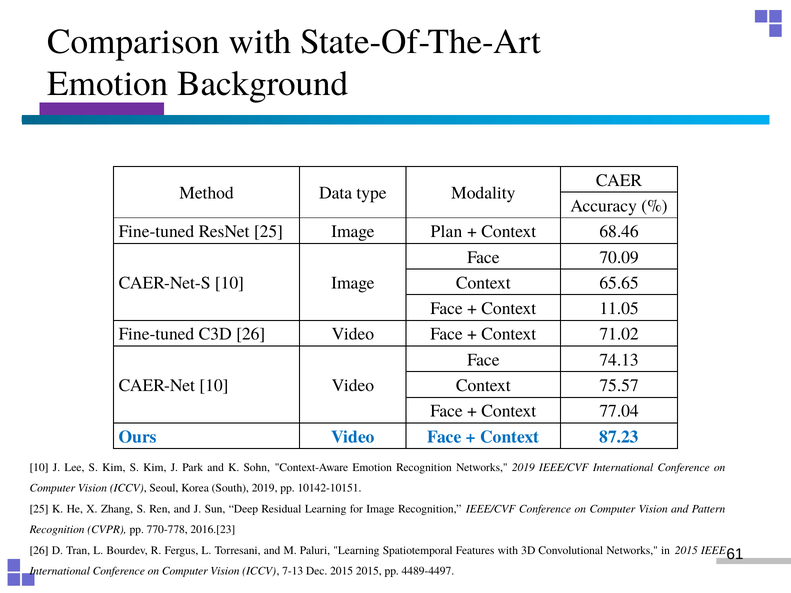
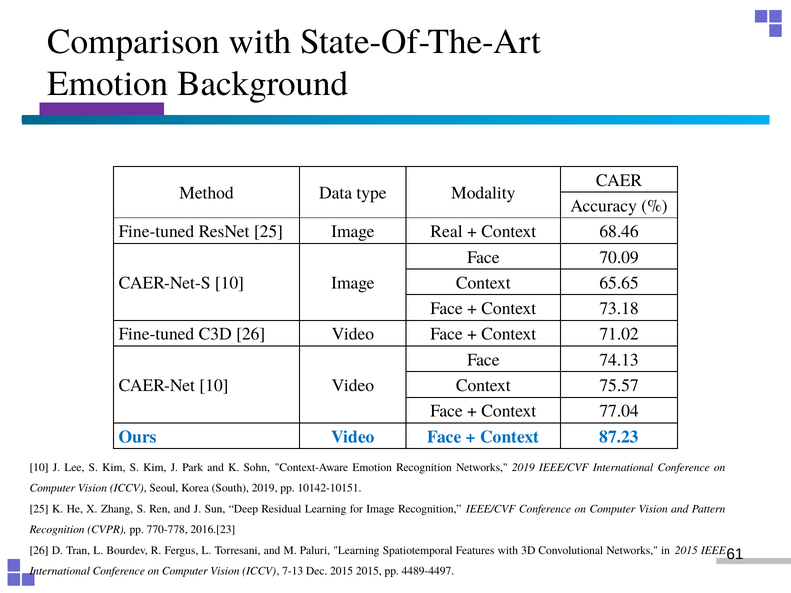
Plan: Plan -> Real (447, 232)
11.05: 11.05 -> 73.18 (619, 309)
